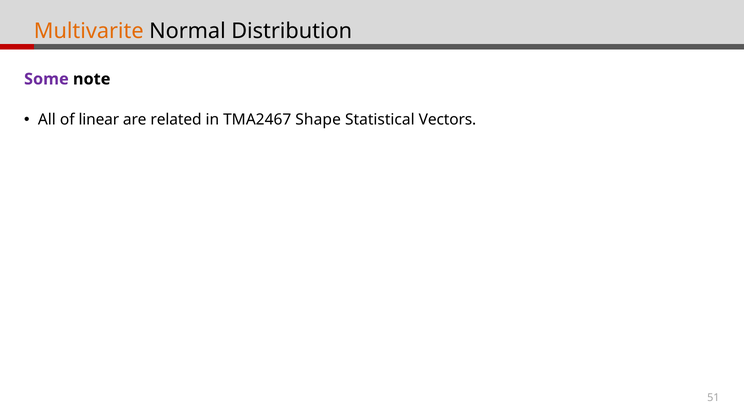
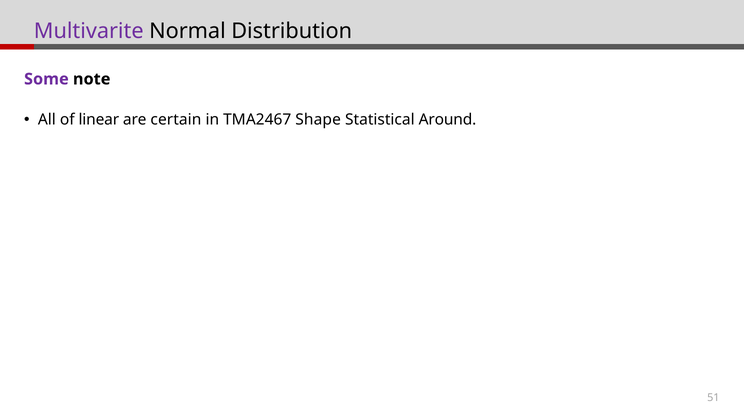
Multivarite colour: orange -> purple (89, 31)
related: related -> certain (176, 120)
Vectors: Vectors -> Around (447, 120)
